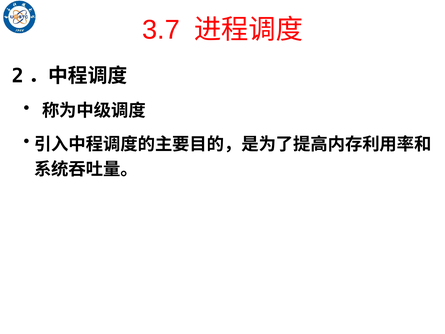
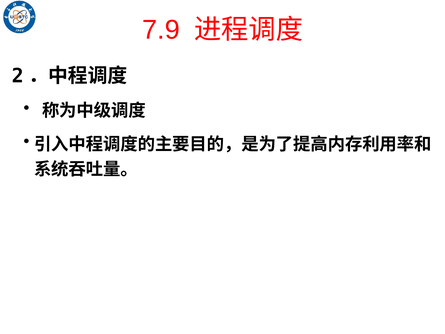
3.7: 3.7 -> 7.9 (161, 30)
